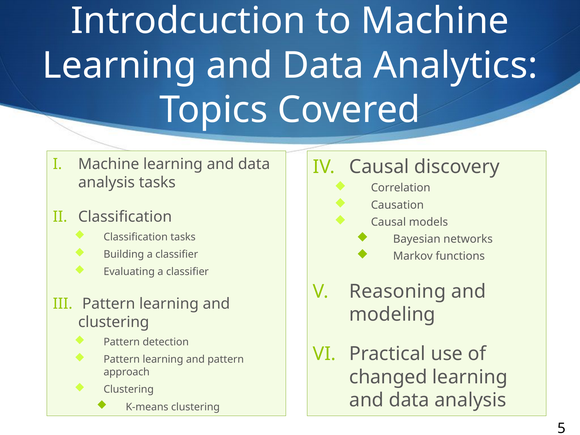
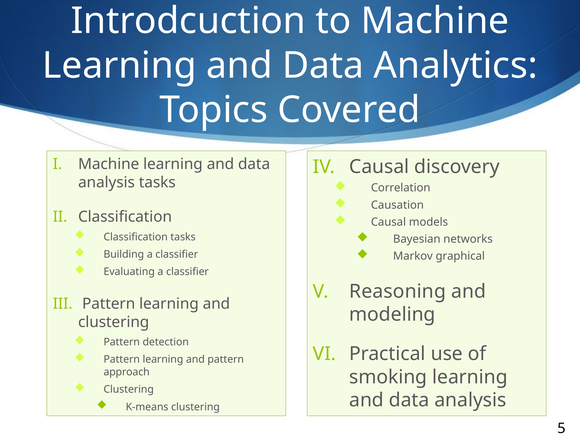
functions: functions -> graphical (460, 256)
changed: changed -> smoking (388, 377)
